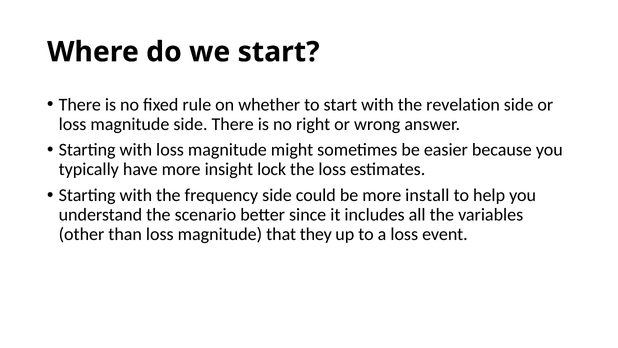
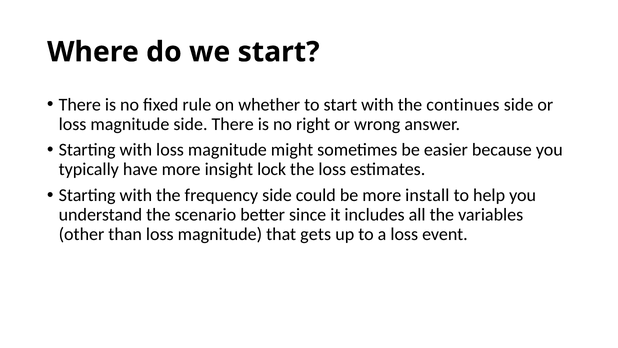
revelation: revelation -> continues (463, 104)
they: they -> gets (316, 234)
